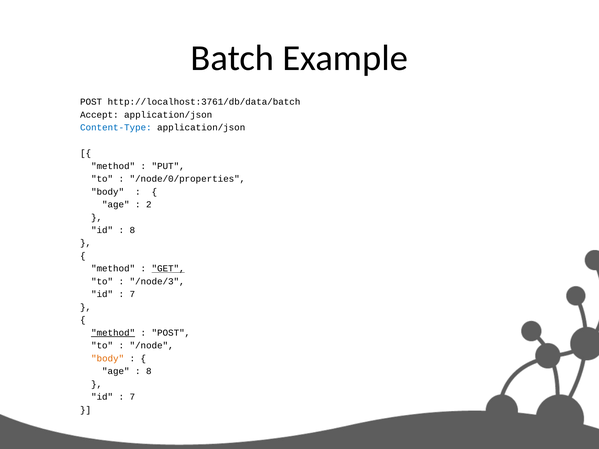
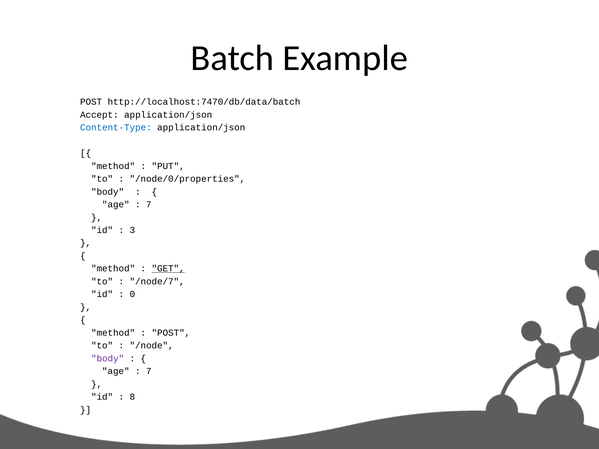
http://localhost:3761/db/data/batch: http://localhost:3761/db/data/batch -> http://localhost:7470/db/data/batch (204, 102)
2: 2 -> 7 (149, 205)
8: 8 -> 3 (132, 230)
/node/3: /node/3 -> /node/7 (157, 282)
7: 7 -> 0 (132, 294)
method underline: present -> none (113, 333)
body colour: orange -> purple (108, 359)
8: 8 -> 7 (149, 371)
7: 7 -> 8 (132, 397)
